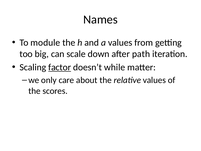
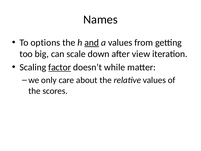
module: module -> options (45, 43)
and underline: none -> present (92, 43)
path: path -> view (141, 54)
